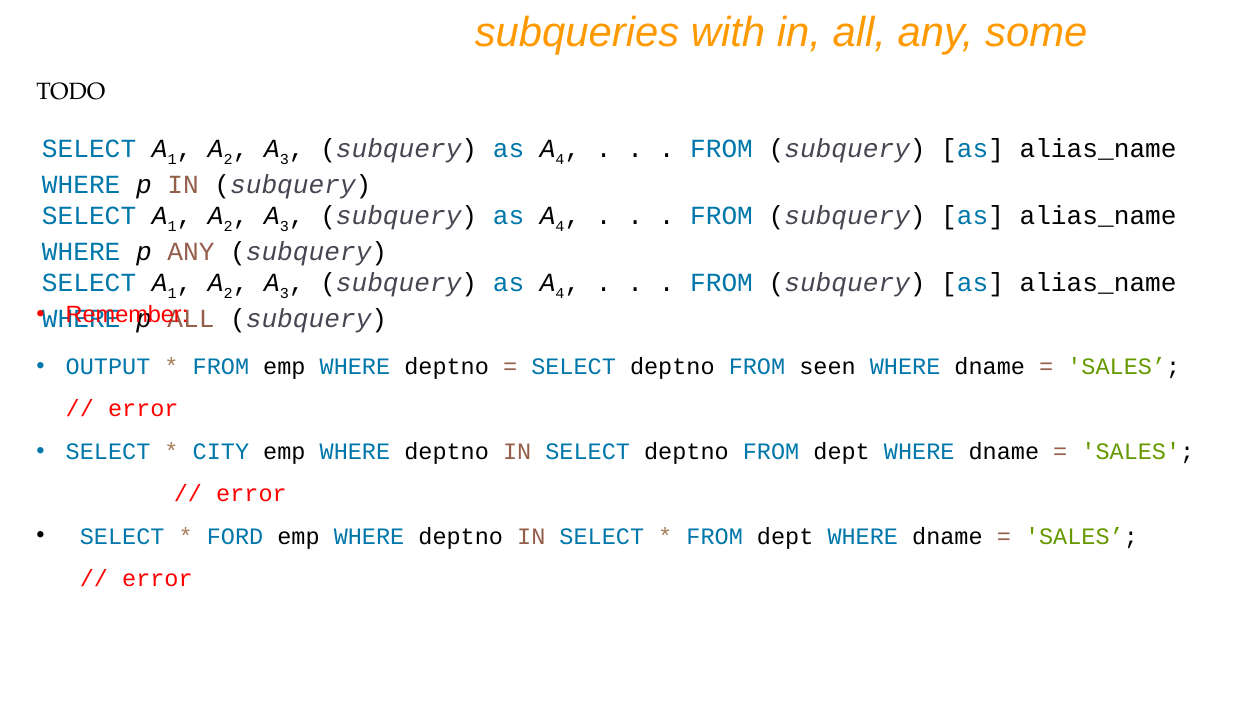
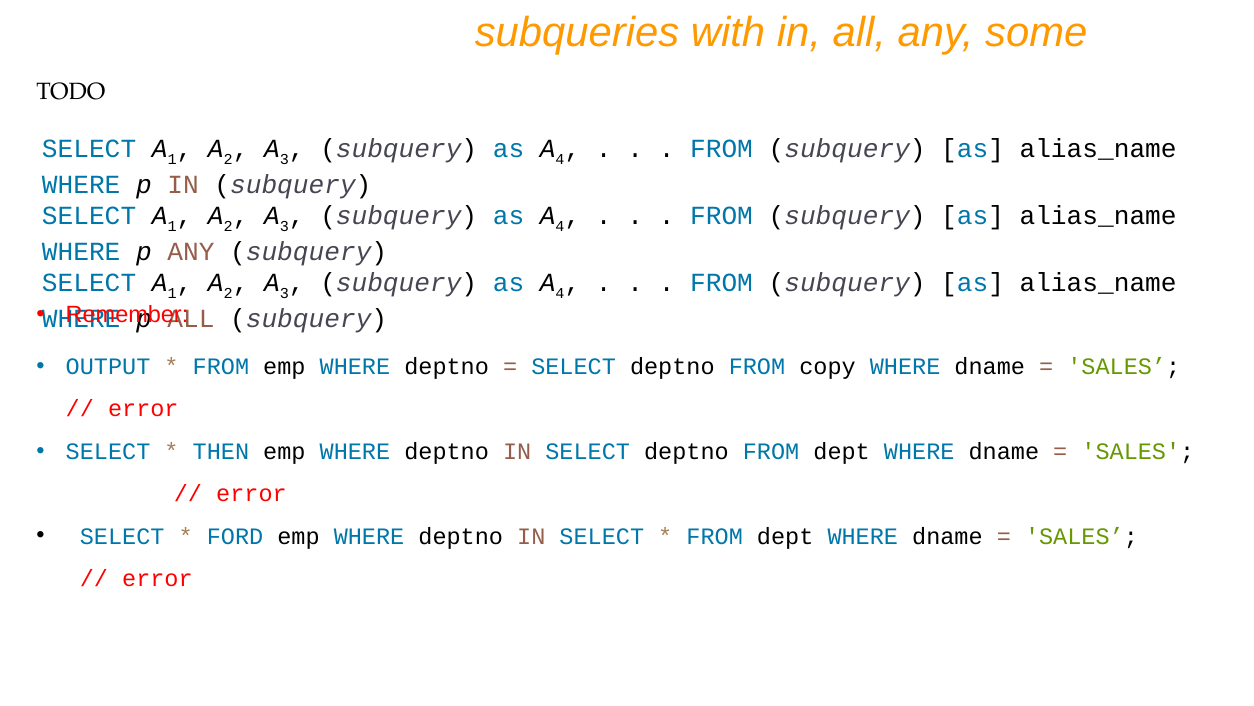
seen: seen -> copy (828, 367)
CITY: CITY -> THEN (221, 451)
